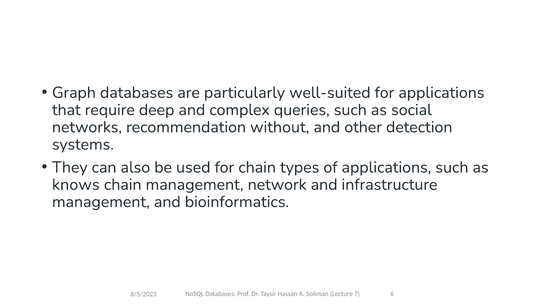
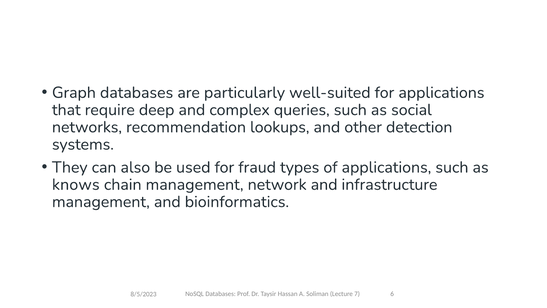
without: without -> lookups (280, 127)
for chain: chain -> fraud (257, 167)
